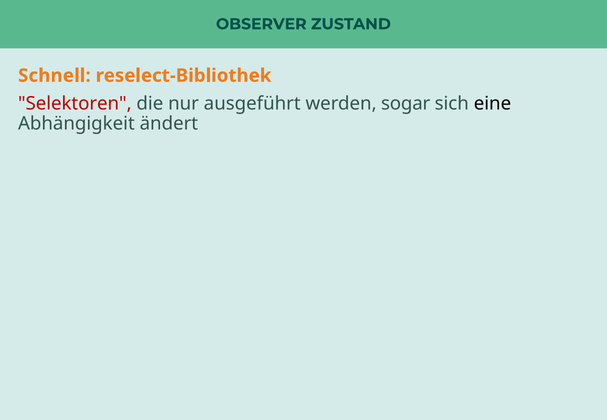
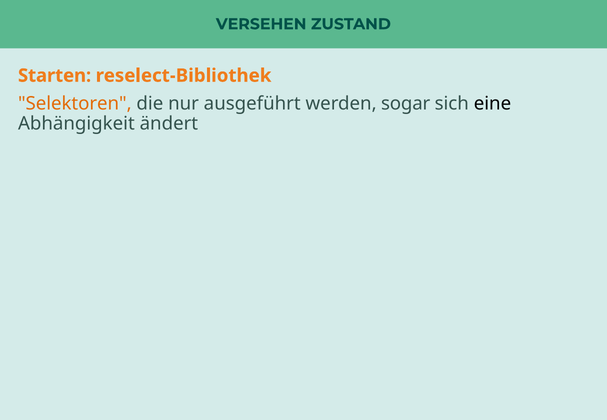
OBSERVER: OBSERVER -> VERSEHEN (261, 24)
Schnell: Schnell -> Starten (55, 76)
Selektoren colour: red -> orange (75, 104)
